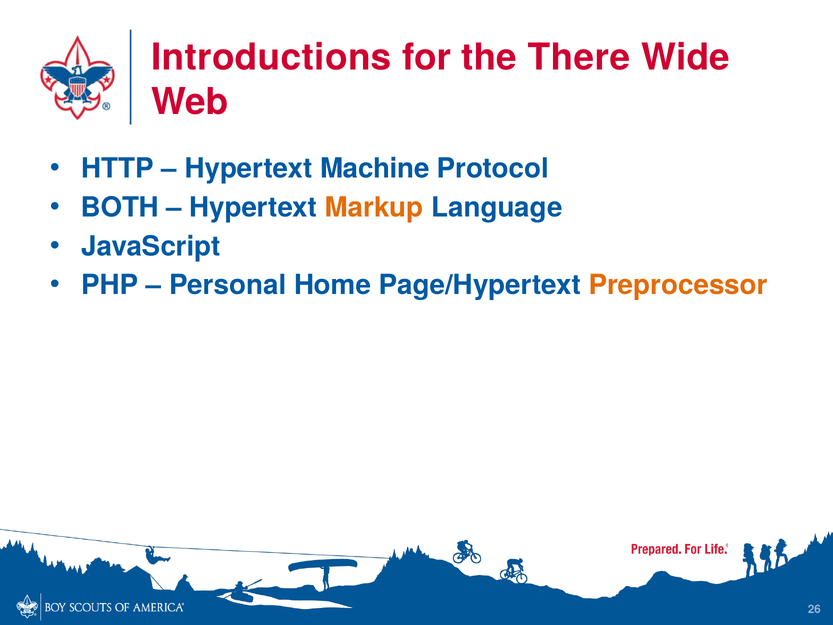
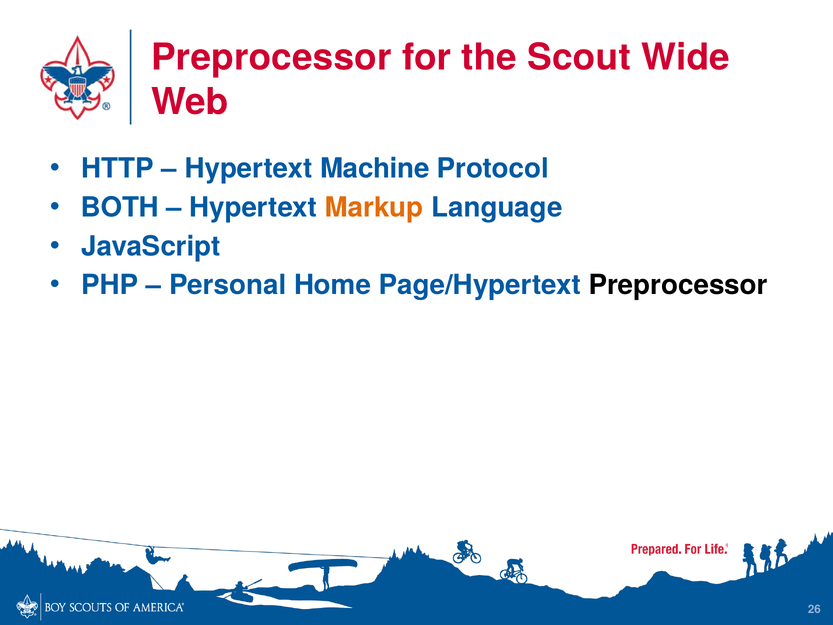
Introductions: Introductions -> Preprocessor (271, 57)
There: There -> Scout (579, 57)
Preprocessor colour: orange -> black (678, 285)
